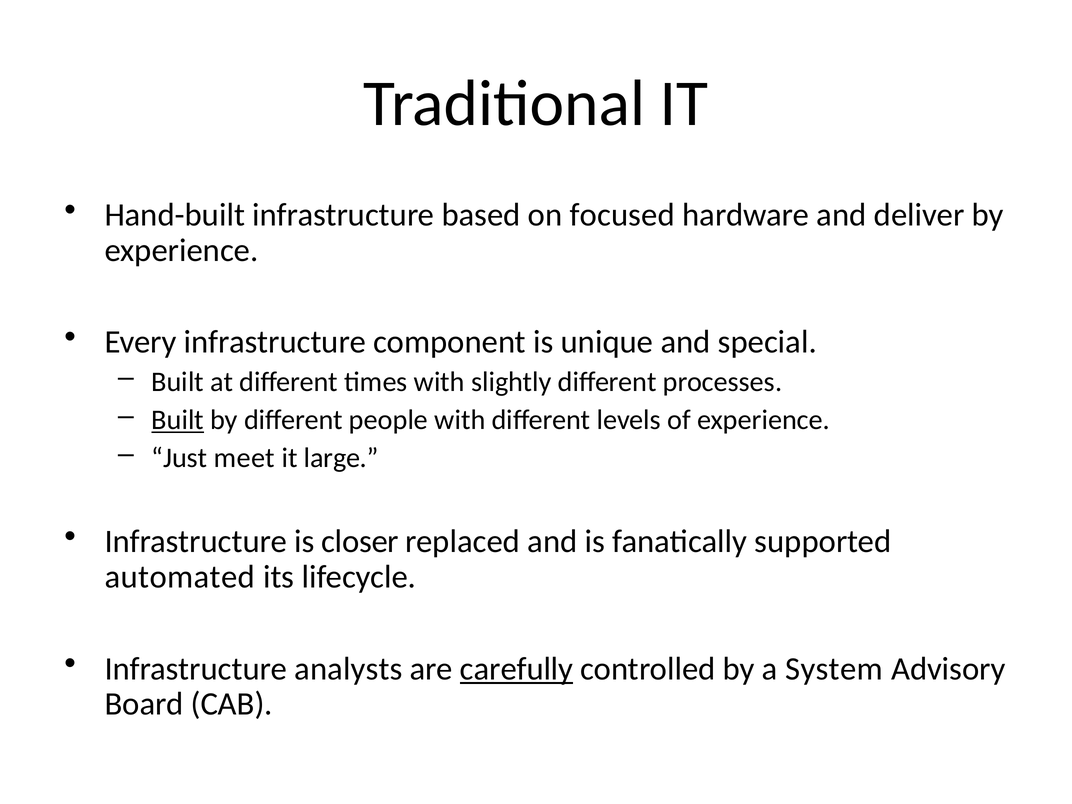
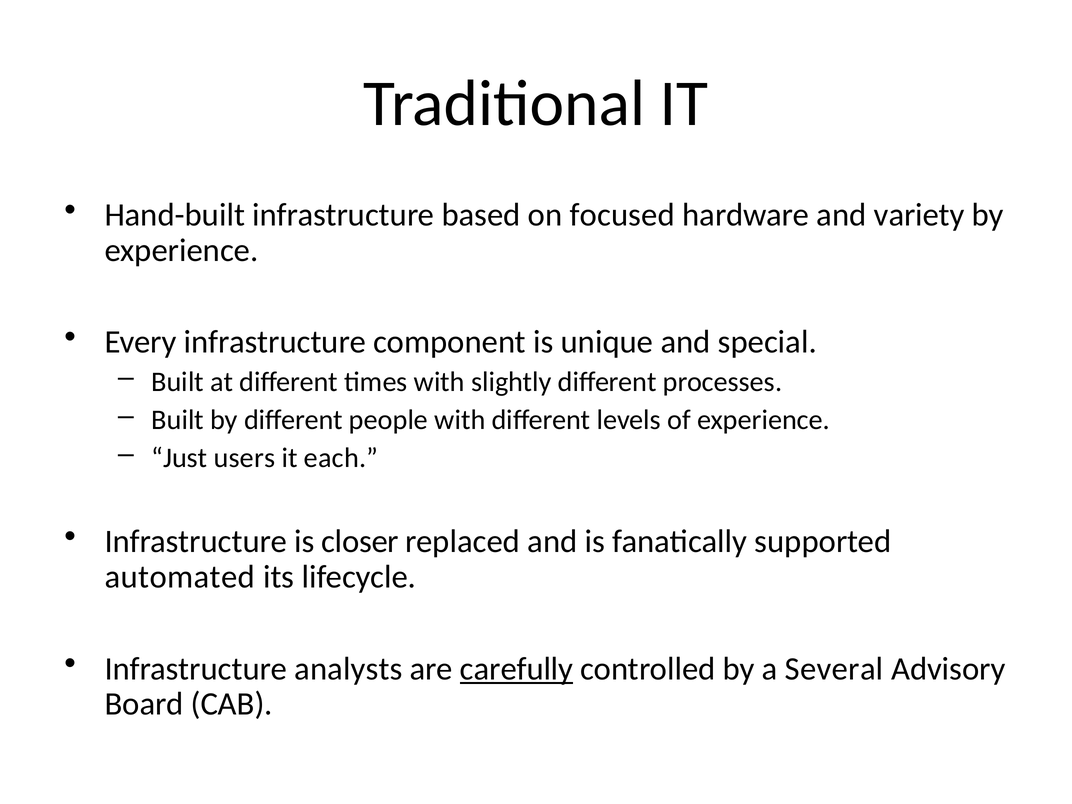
deliver: deliver -> variety (919, 215)
Built underline: present -> none (178, 420)
meet: meet -> users (244, 458)
large: large -> each (341, 458)
System: System -> Several (834, 669)
